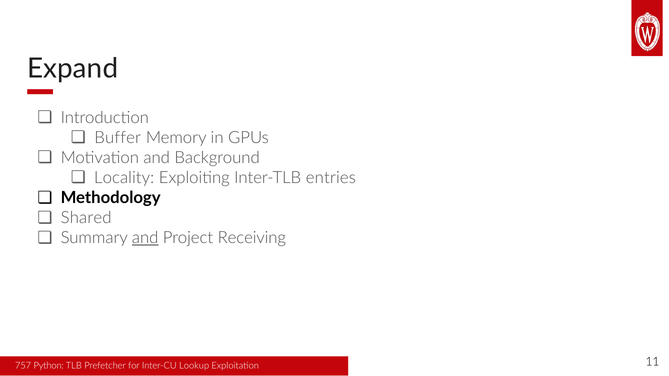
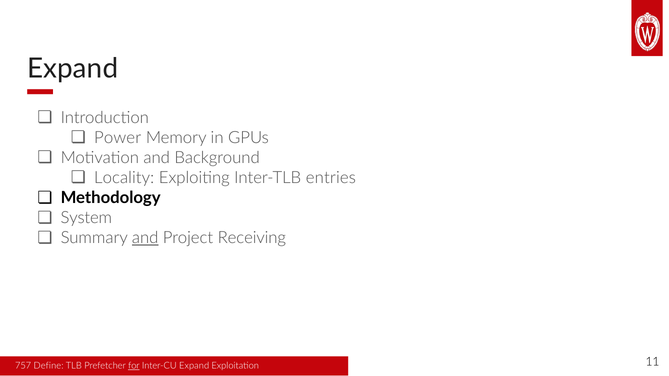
Buffer: Buffer -> Power (118, 138)
Shared: Shared -> System (86, 218)
Python: Python -> Define (49, 366)
for underline: none -> present (134, 366)
Inter-CU Lookup: Lookup -> Expand (194, 366)
